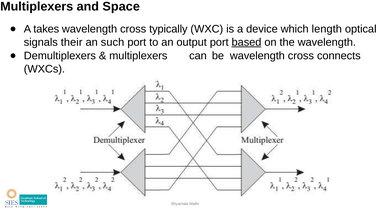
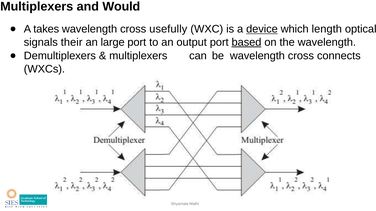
Space: Space -> Would (121, 7)
typically: typically -> usefully (168, 29)
device underline: none -> present (262, 29)
such: such -> large (113, 42)
